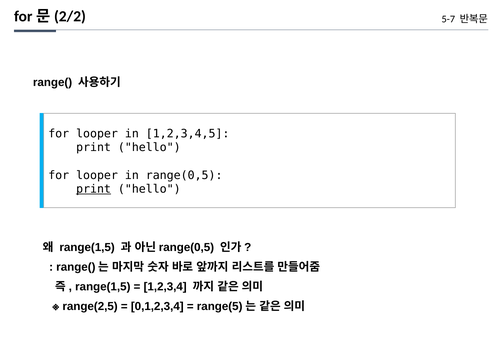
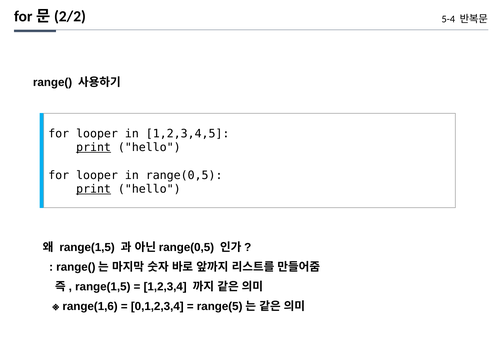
5-7: 5-7 -> 5-4 (448, 19)
print underline: none -> present (94, 148)
range(2,5: range(2,5 -> range(1,6 (90, 307)
